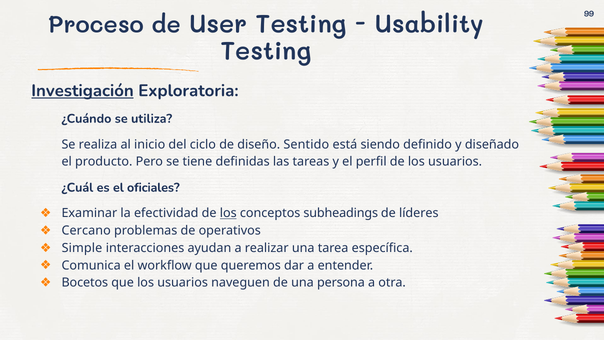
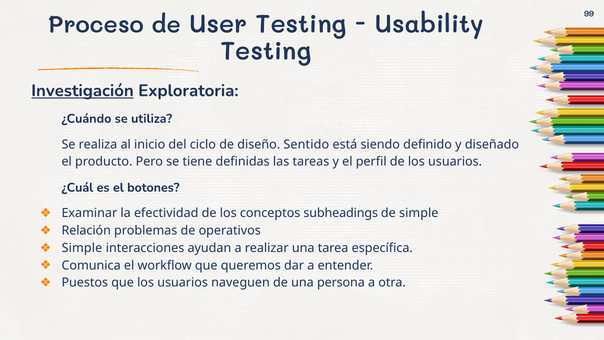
oficiales: oficiales -> botones (153, 187)
los underline: present -> none (228, 213)
de líderes: líderes -> simple (419, 213)
Cercano: Cercano -> Relación (86, 231)
Bocetos: Bocetos -> Puestos (85, 283)
